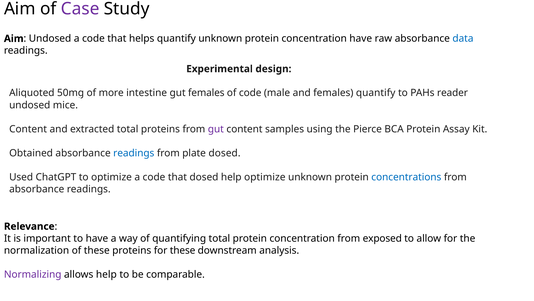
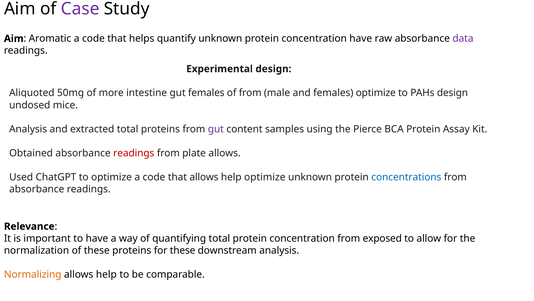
Undosed: Undosed -> Aromatic (50, 39)
data colour: blue -> purple (463, 39)
of code: code -> from (250, 93)
females quantify: quantify -> optimize (376, 93)
PAHs reader: reader -> design (452, 93)
Content: Content -> Analysis (28, 129)
readings colour: blue -> red (134, 153)
plate dosed: dosed -> allows (225, 153)
that dosed: dosed -> allows (204, 177)
Normalizing colour: purple -> orange (33, 274)
